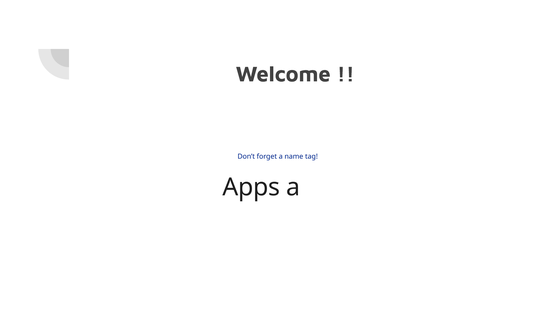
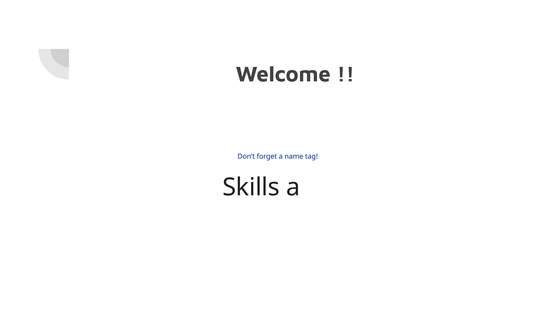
Apps: Apps -> Skills (251, 187)
